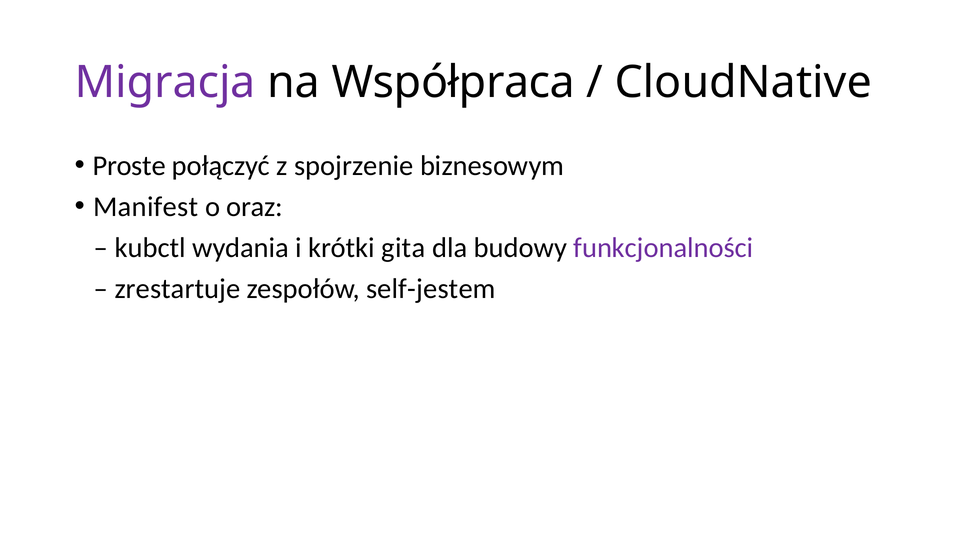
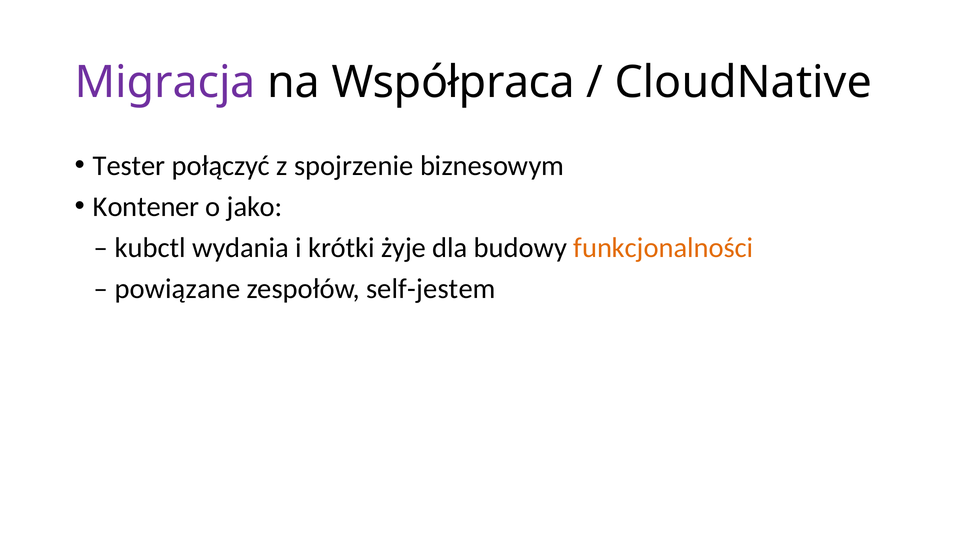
Proste: Proste -> Tester (129, 166)
Manifest: Manifest -> Kontener (146, 207)
oraz: oraz -> jako (255, 207)
gita: gita -> żyje (404, 248)
funkcjonalności colour: purple -> orange (663, 248)
zrestartuje: zrestartuje -> powiązane (177, 289)
